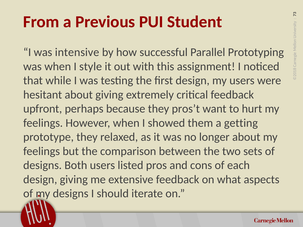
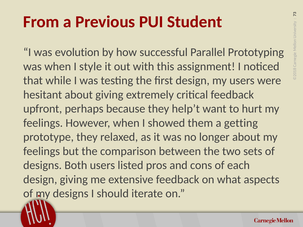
intensive: intensive -> evolution (77, 52)
pros’t: pros’t -> help’t (186, 109)
